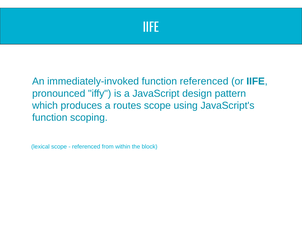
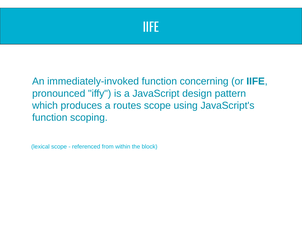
function referenced: referenced -> concerning (204, 81)
